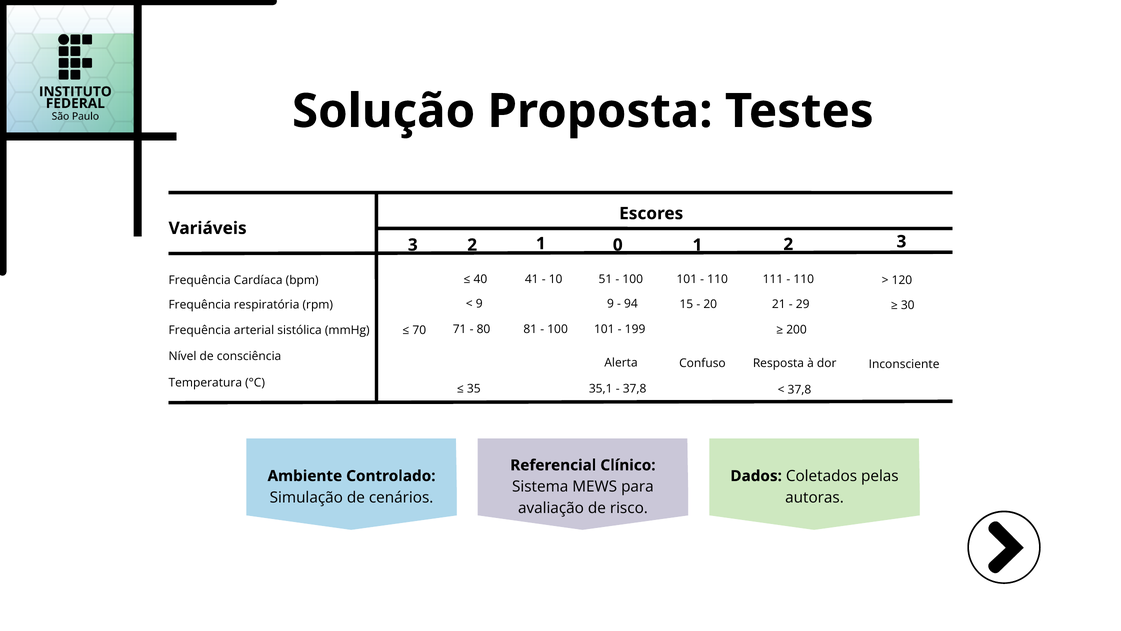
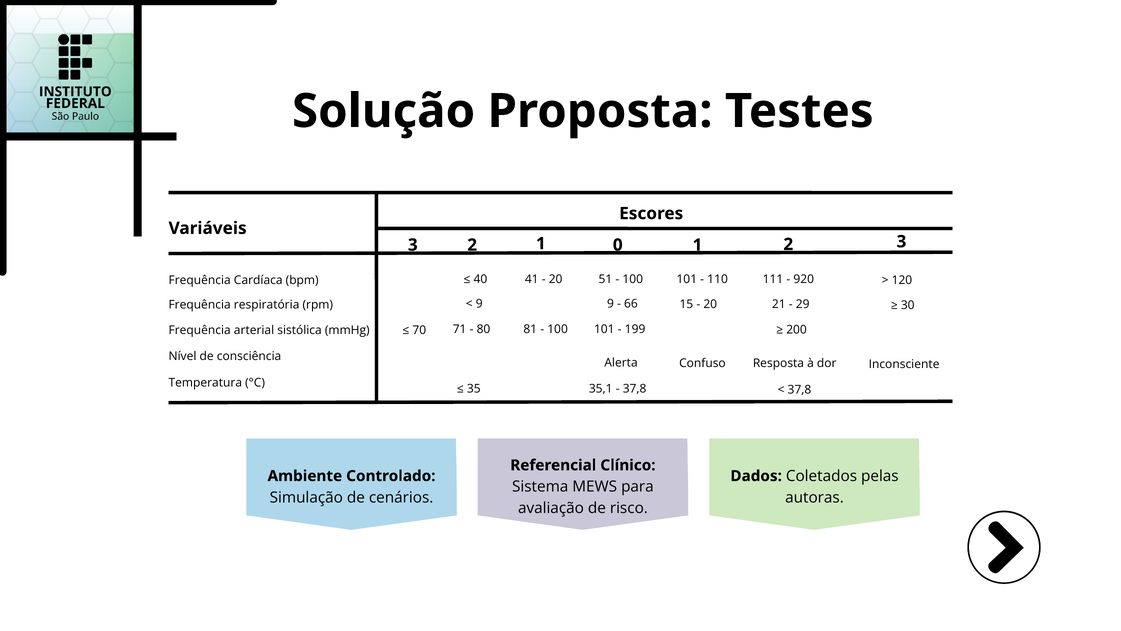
10: 10 -> 20 (556, 279)
110: 110 -> 920 (804, 279)
94: 94 -> 66 (631, 304)
